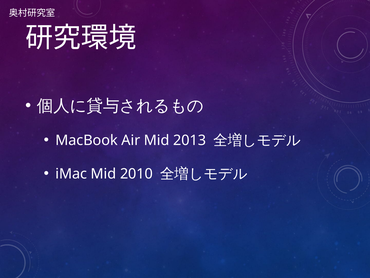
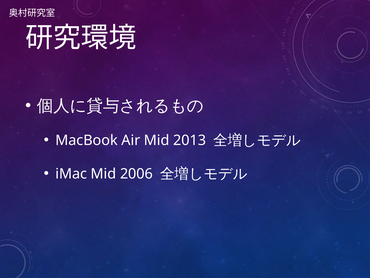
2010: 2010 -> 2006 (136, 174)
